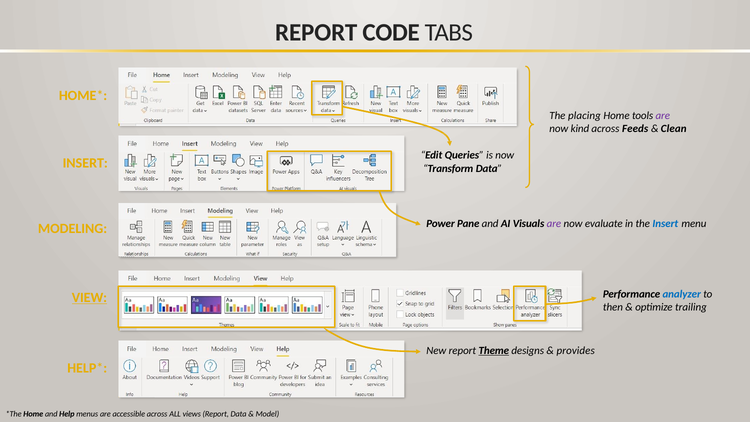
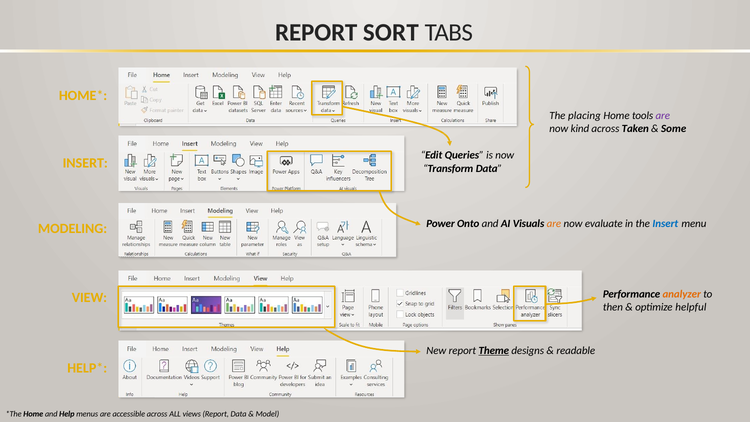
CODE: CODE -> SORT (391, 32)
Feeds: Feeds -> Taken (635, 129)
Clean: Clean -> Some (674, 129)
Pane: Pane -> Onto (468, 224)
are colour: purple -> orange (554, 224)
analyzer colour: blue -> orange (682, 294)
VIEW underline: present -> none (89, 298)
trailing: trailing -> helpful (691, 307)
provides: provides -> readable (576, 350)
